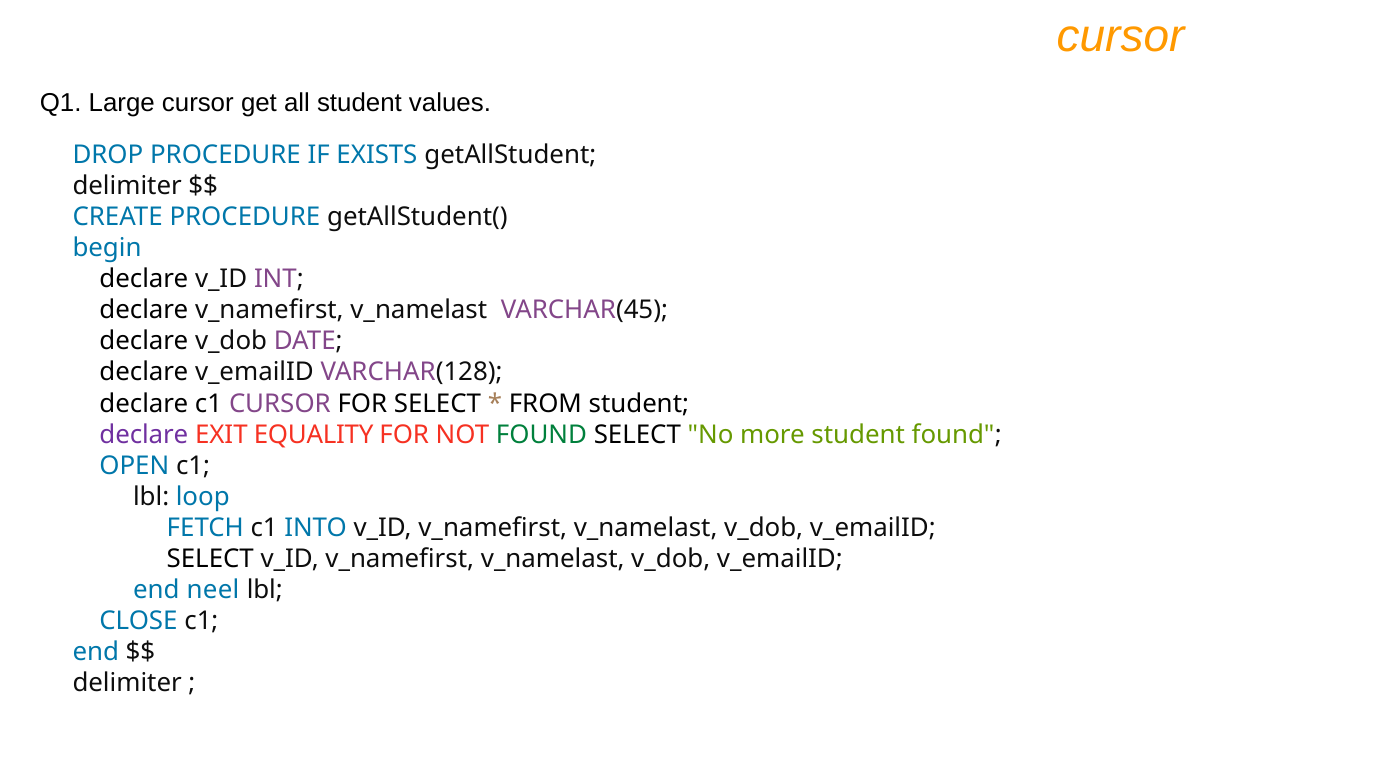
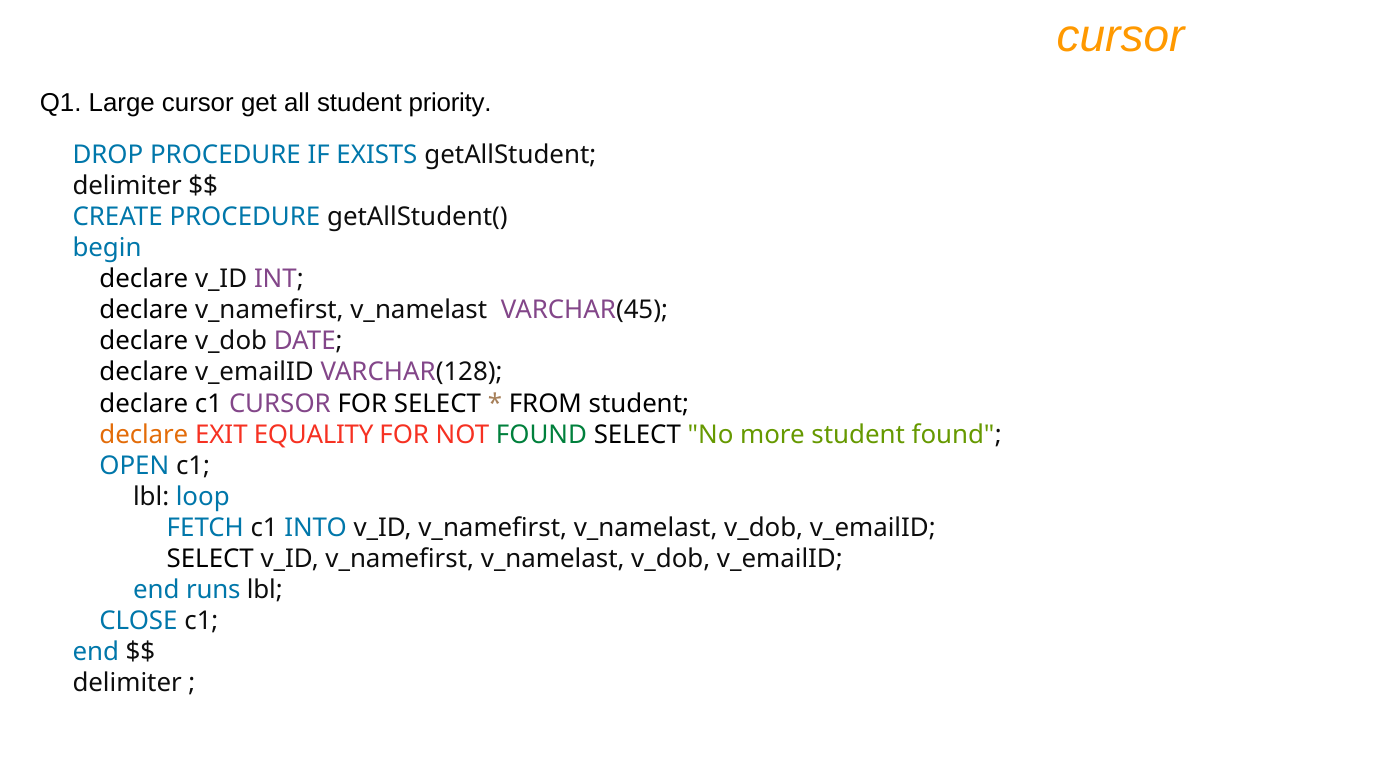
values: values -> priority (450, 103)
declare colour: purple -> orange (144, 435)
neel: neel -> runs (213, 590)
